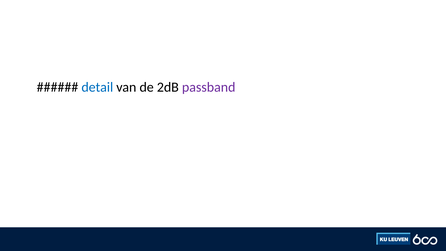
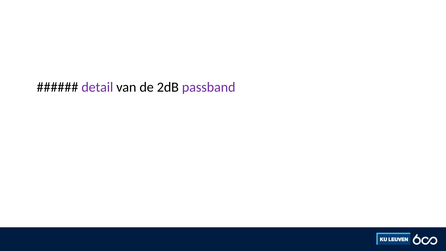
detail colour: blue -> purple (97, 87)
